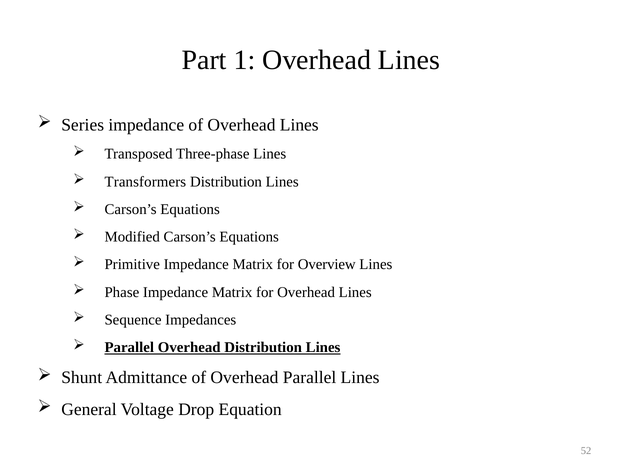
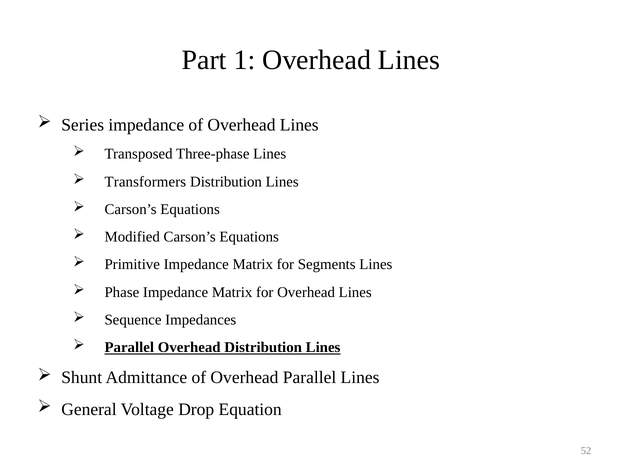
Overview: Overview -> Segments (327, 264)
